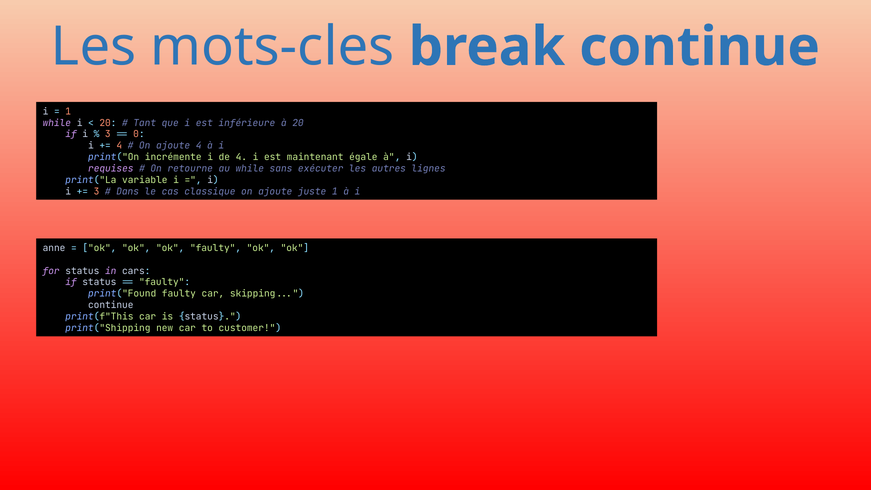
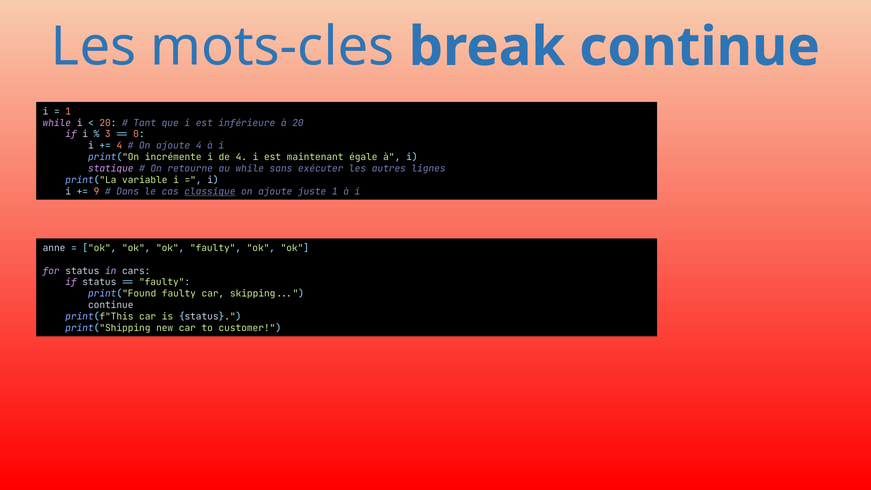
requises: requises -> statique (111, 169)
3: 3 -> 9 (96, 191)
classique underline: none -> present (210, 191)
